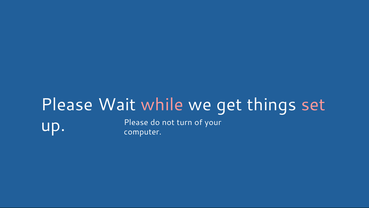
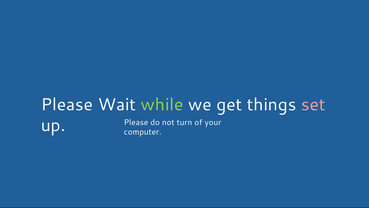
while colour: pink -> light green (162, 104)
